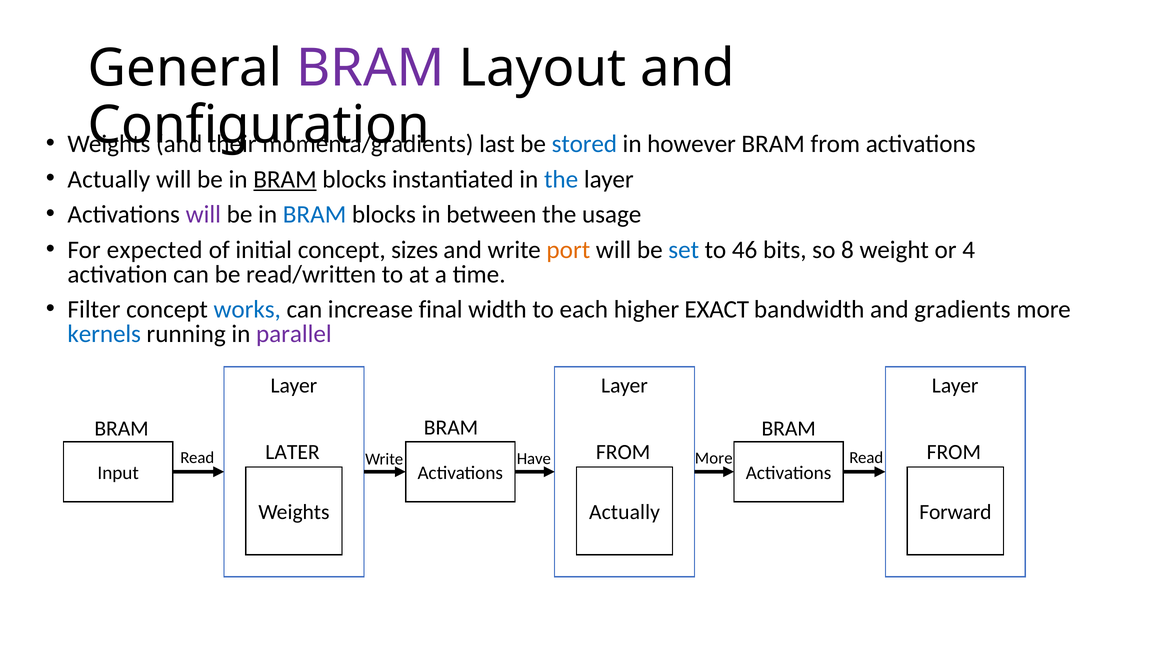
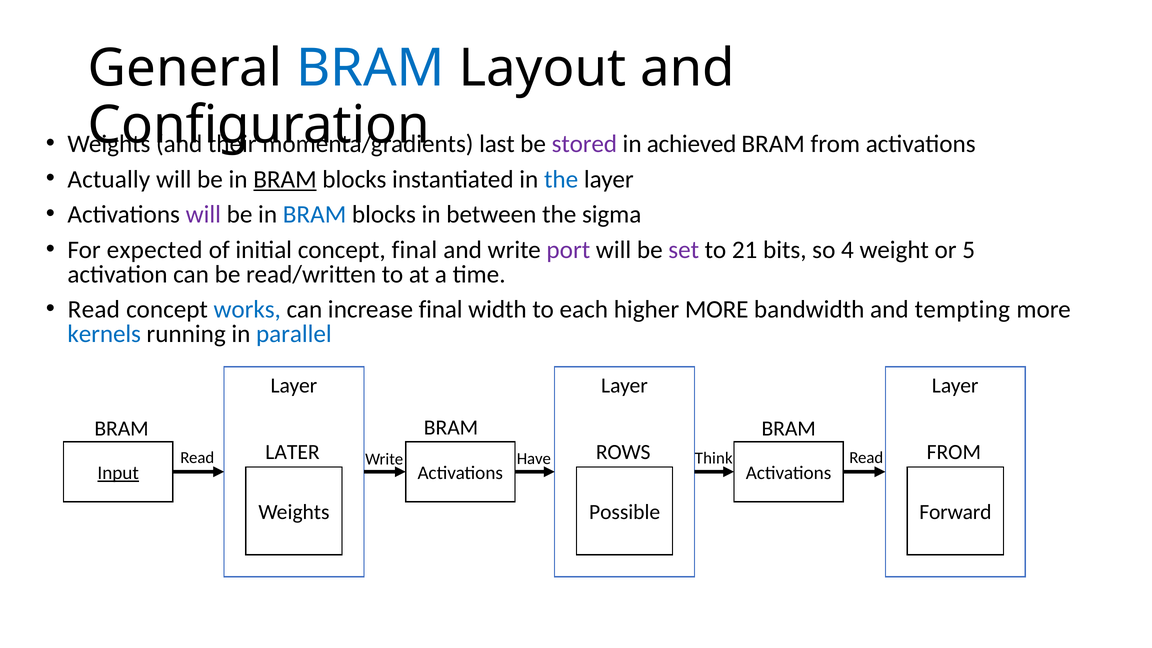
BRAM colour: purple -> blue (370, 68)
stored colour: blue -> purple (584, 144)
however: however -> achieved (692, 144)
usage: usage -> sigma (612, 215)
concept sizes: sizes -> final (414, 250)
port colour: orange -> purple (568, 250)
set colour: blue -> purple (684, 250)
46: 46 -> 21 (745, 250)
8: 8 -> 4 (847, 250)
4: 4 -> 5 (969, 250)
Filter: Filter -> Read (94, 310)
higher EXACT: EXACT -> MORE (717, 310)
gradients: gradients -> tempting (962, 310)
parallel colour: purple -> blue (294, 334)
FROM: FROM -> ROWS (623, 452)
More: More -> Think (714, 458)
Input underline: none -> present (118, 473)
Actually: Actually -> Possible (625, 512)
